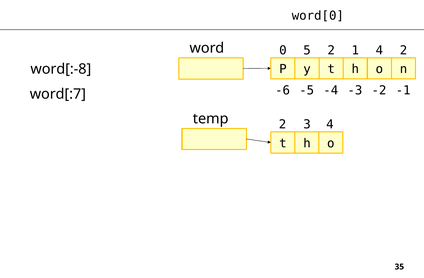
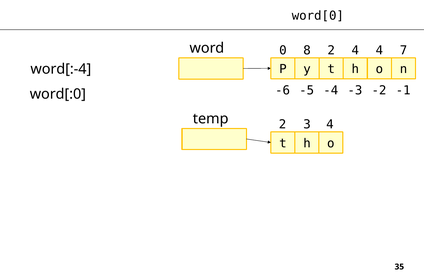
5: 5 -> 8 (307, 50)
2 1: 1 -> 4 (355, 50)
4 2: 2 -> 7 (404, 50)
word[:-8: word[:-8 -> word[:-4 (61, 69)
word[:7: word[:7 -> word[:0 (58, 94)
